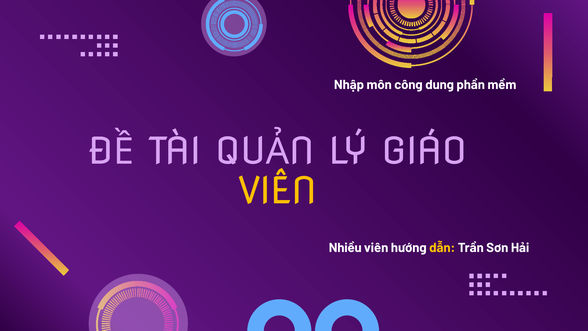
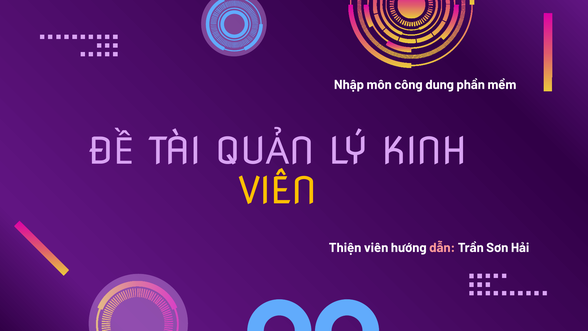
GIÁO: GIÁO -> KINH (424, 152)
Nhiều: Nhiều -> Thiện (345, 248)
dẫn colour: yellow -> pink (442, 248)
